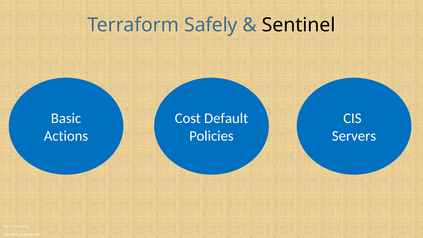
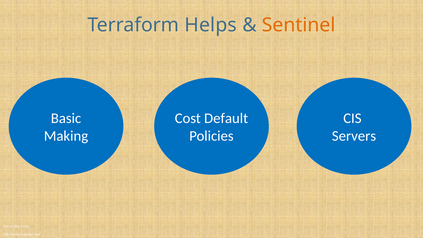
Safely: Safely -> Helps (211, 25)
Sentinel colour: black -> orange (299, 25)
Actions: Actions -> Making (66, 136)
